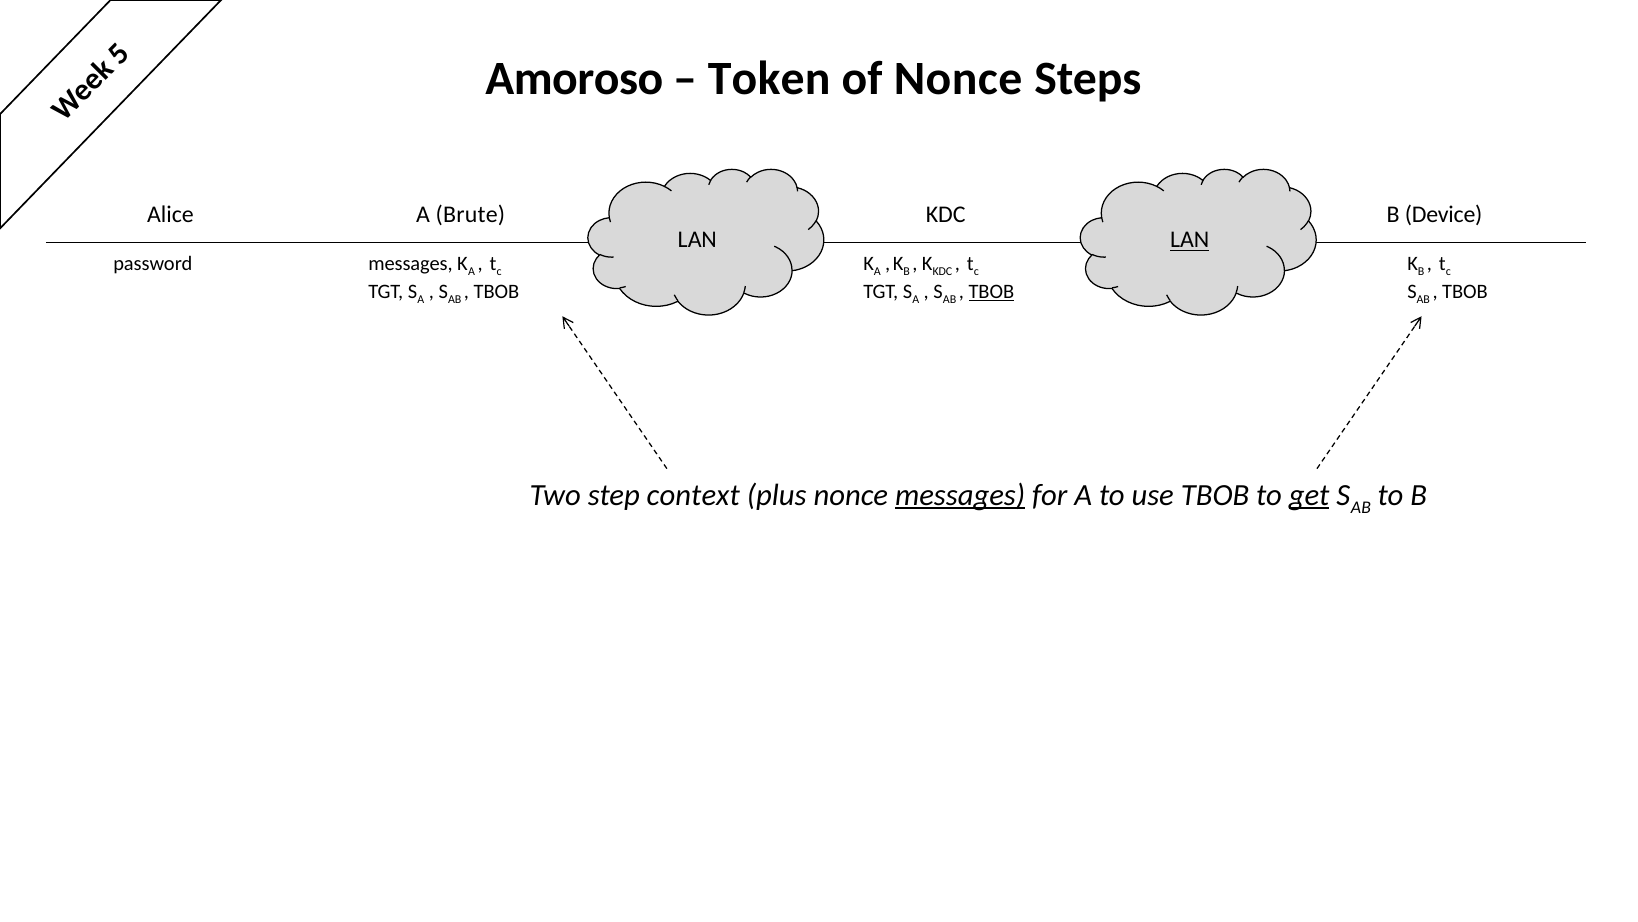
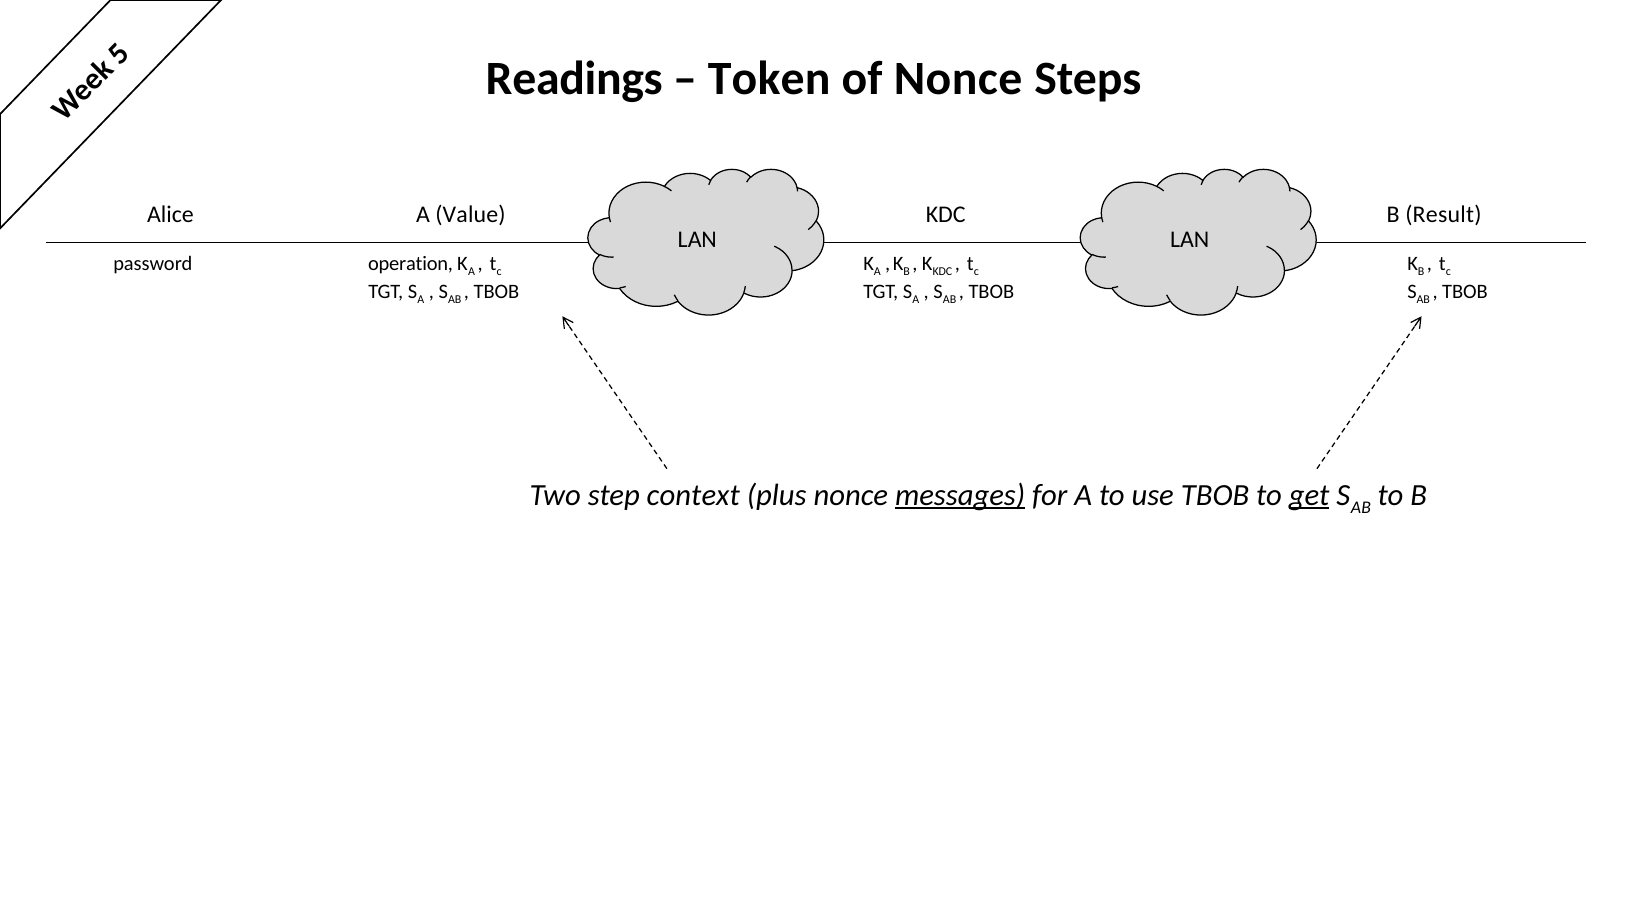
Amoroso: Amoroso -> Readings (574, 78)
Brute: Brute -> Value (470, 214)
Device: Device -> Result (1443, 214)
LAN underline: present -> none (1190, 240)
password messages: messages -> operation (411, 264)
TBOB underline: present -> none (991, 292)
